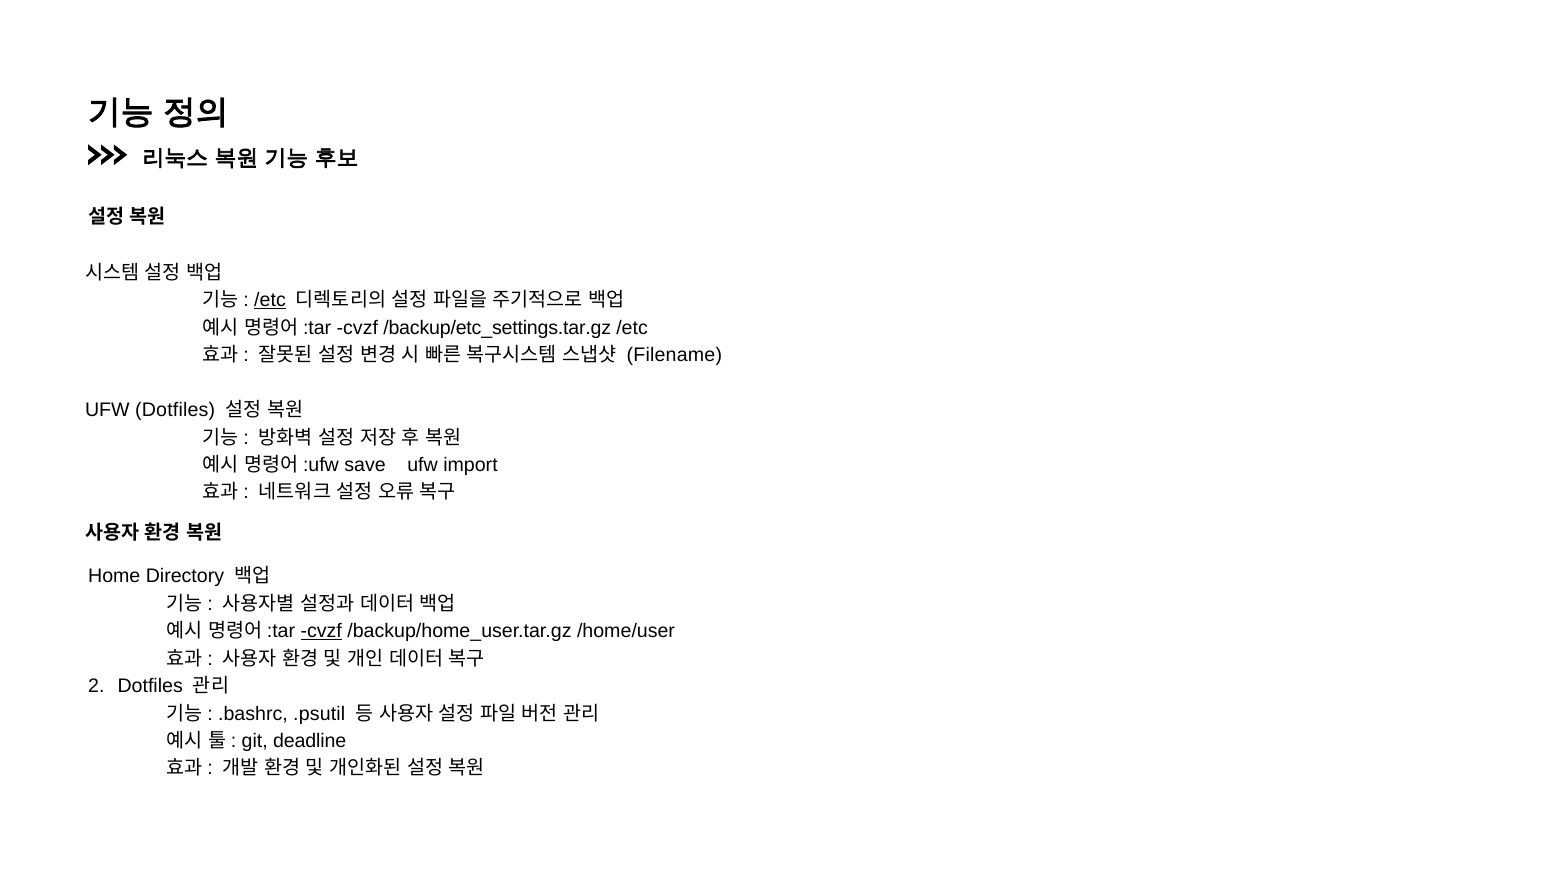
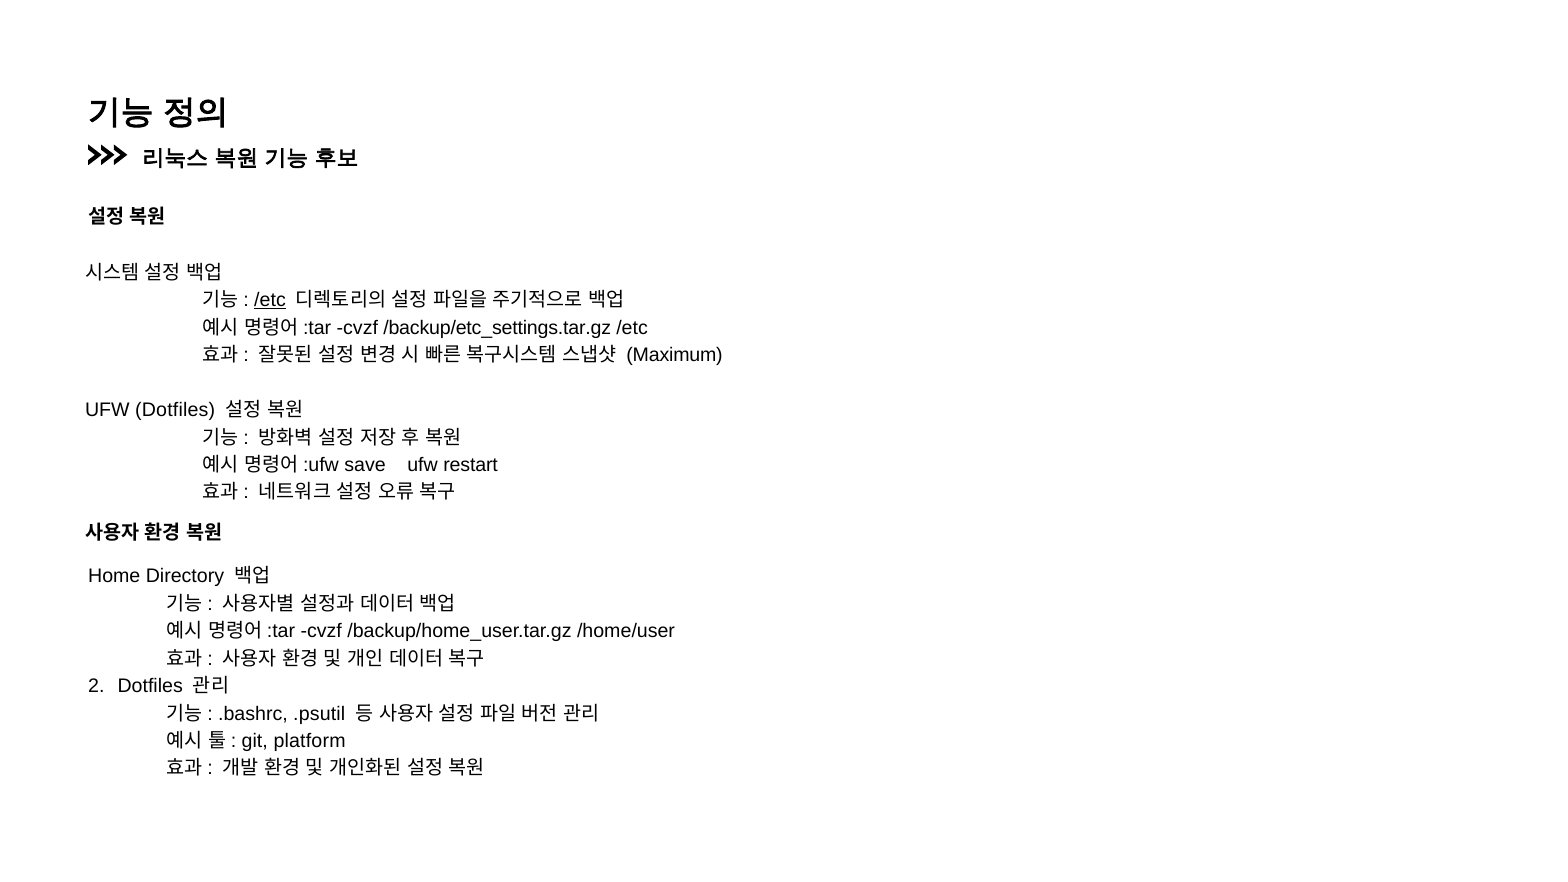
Filename: Filename -> Maximum (675, 355)
import: import -> restart (471, 465)
cvzf underline: present -> none (321, 631)
deadline: deadline -> platform (310, 741)
